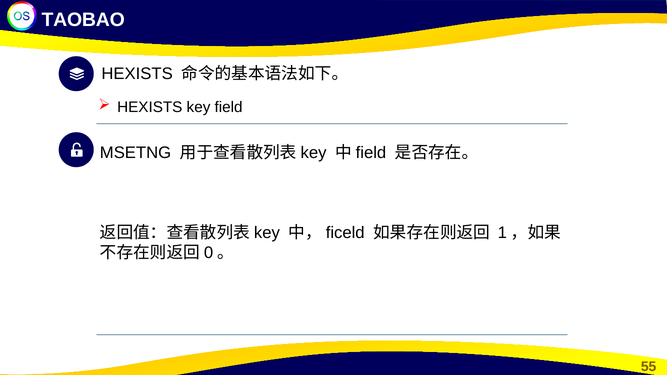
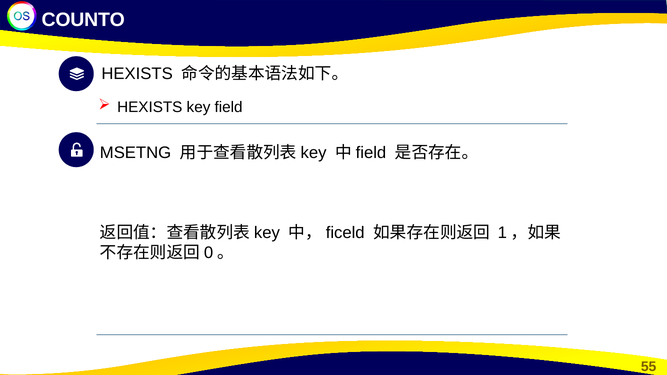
TAOBAO: TAOBAO -> COUNTO (83, 20)
